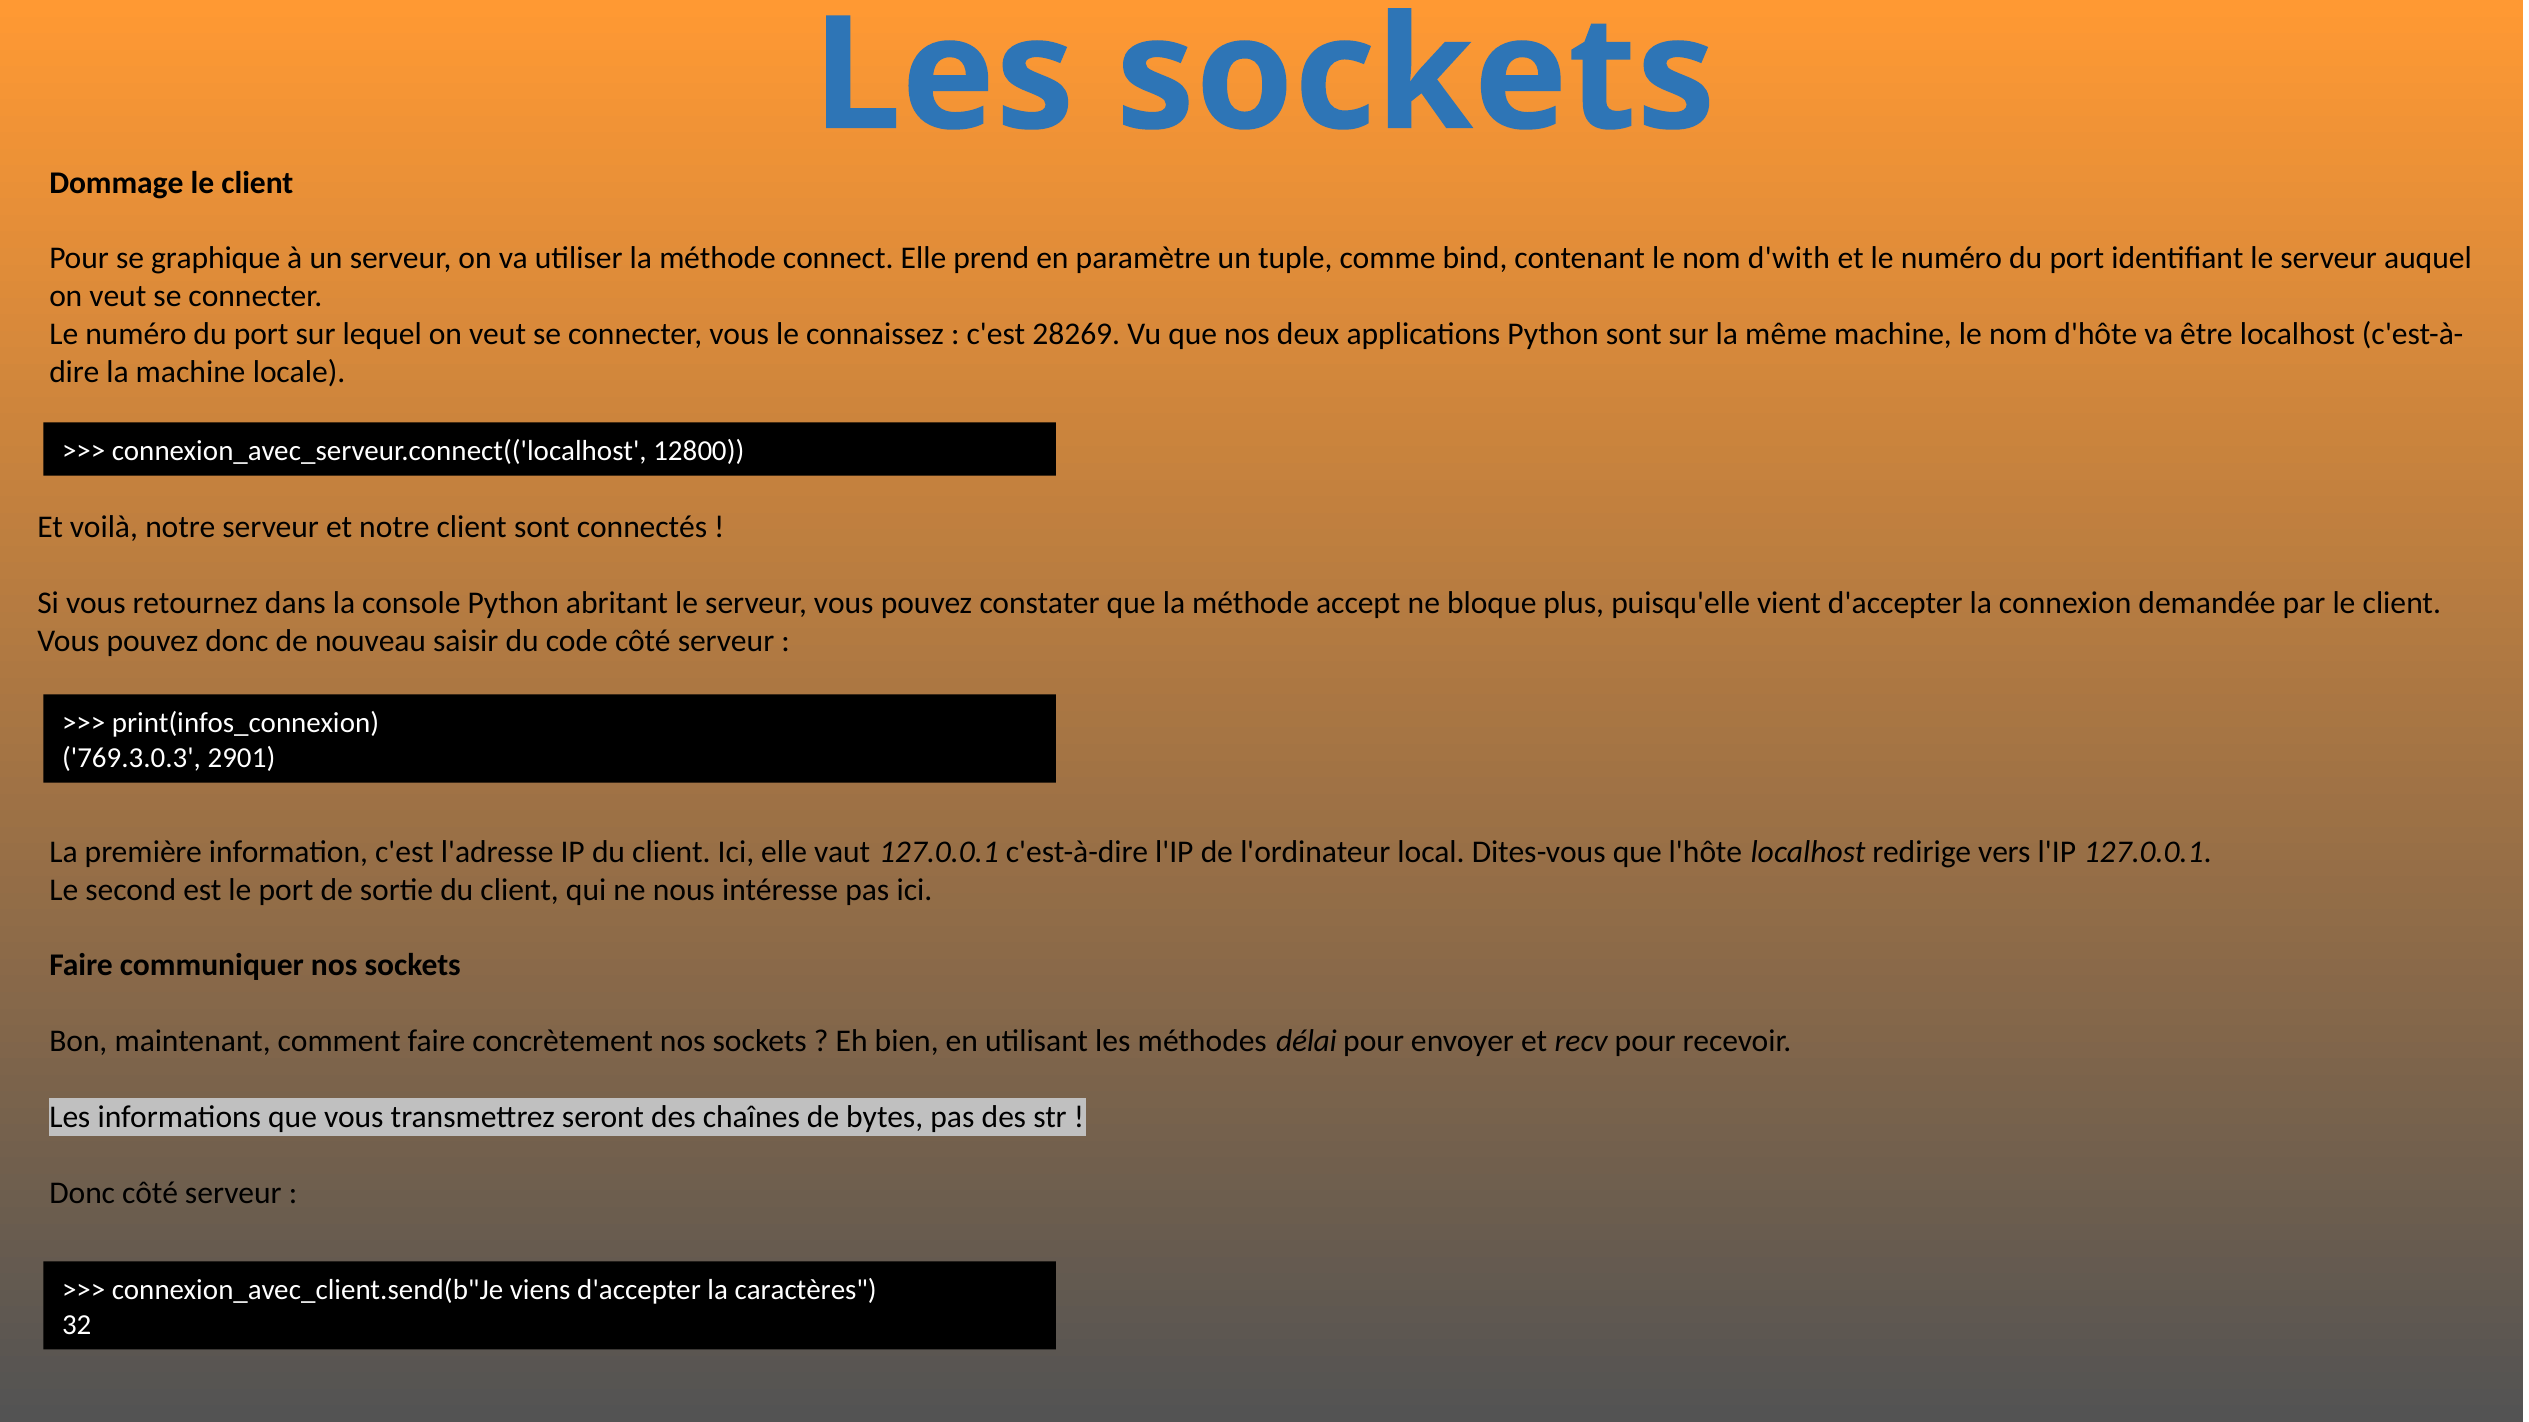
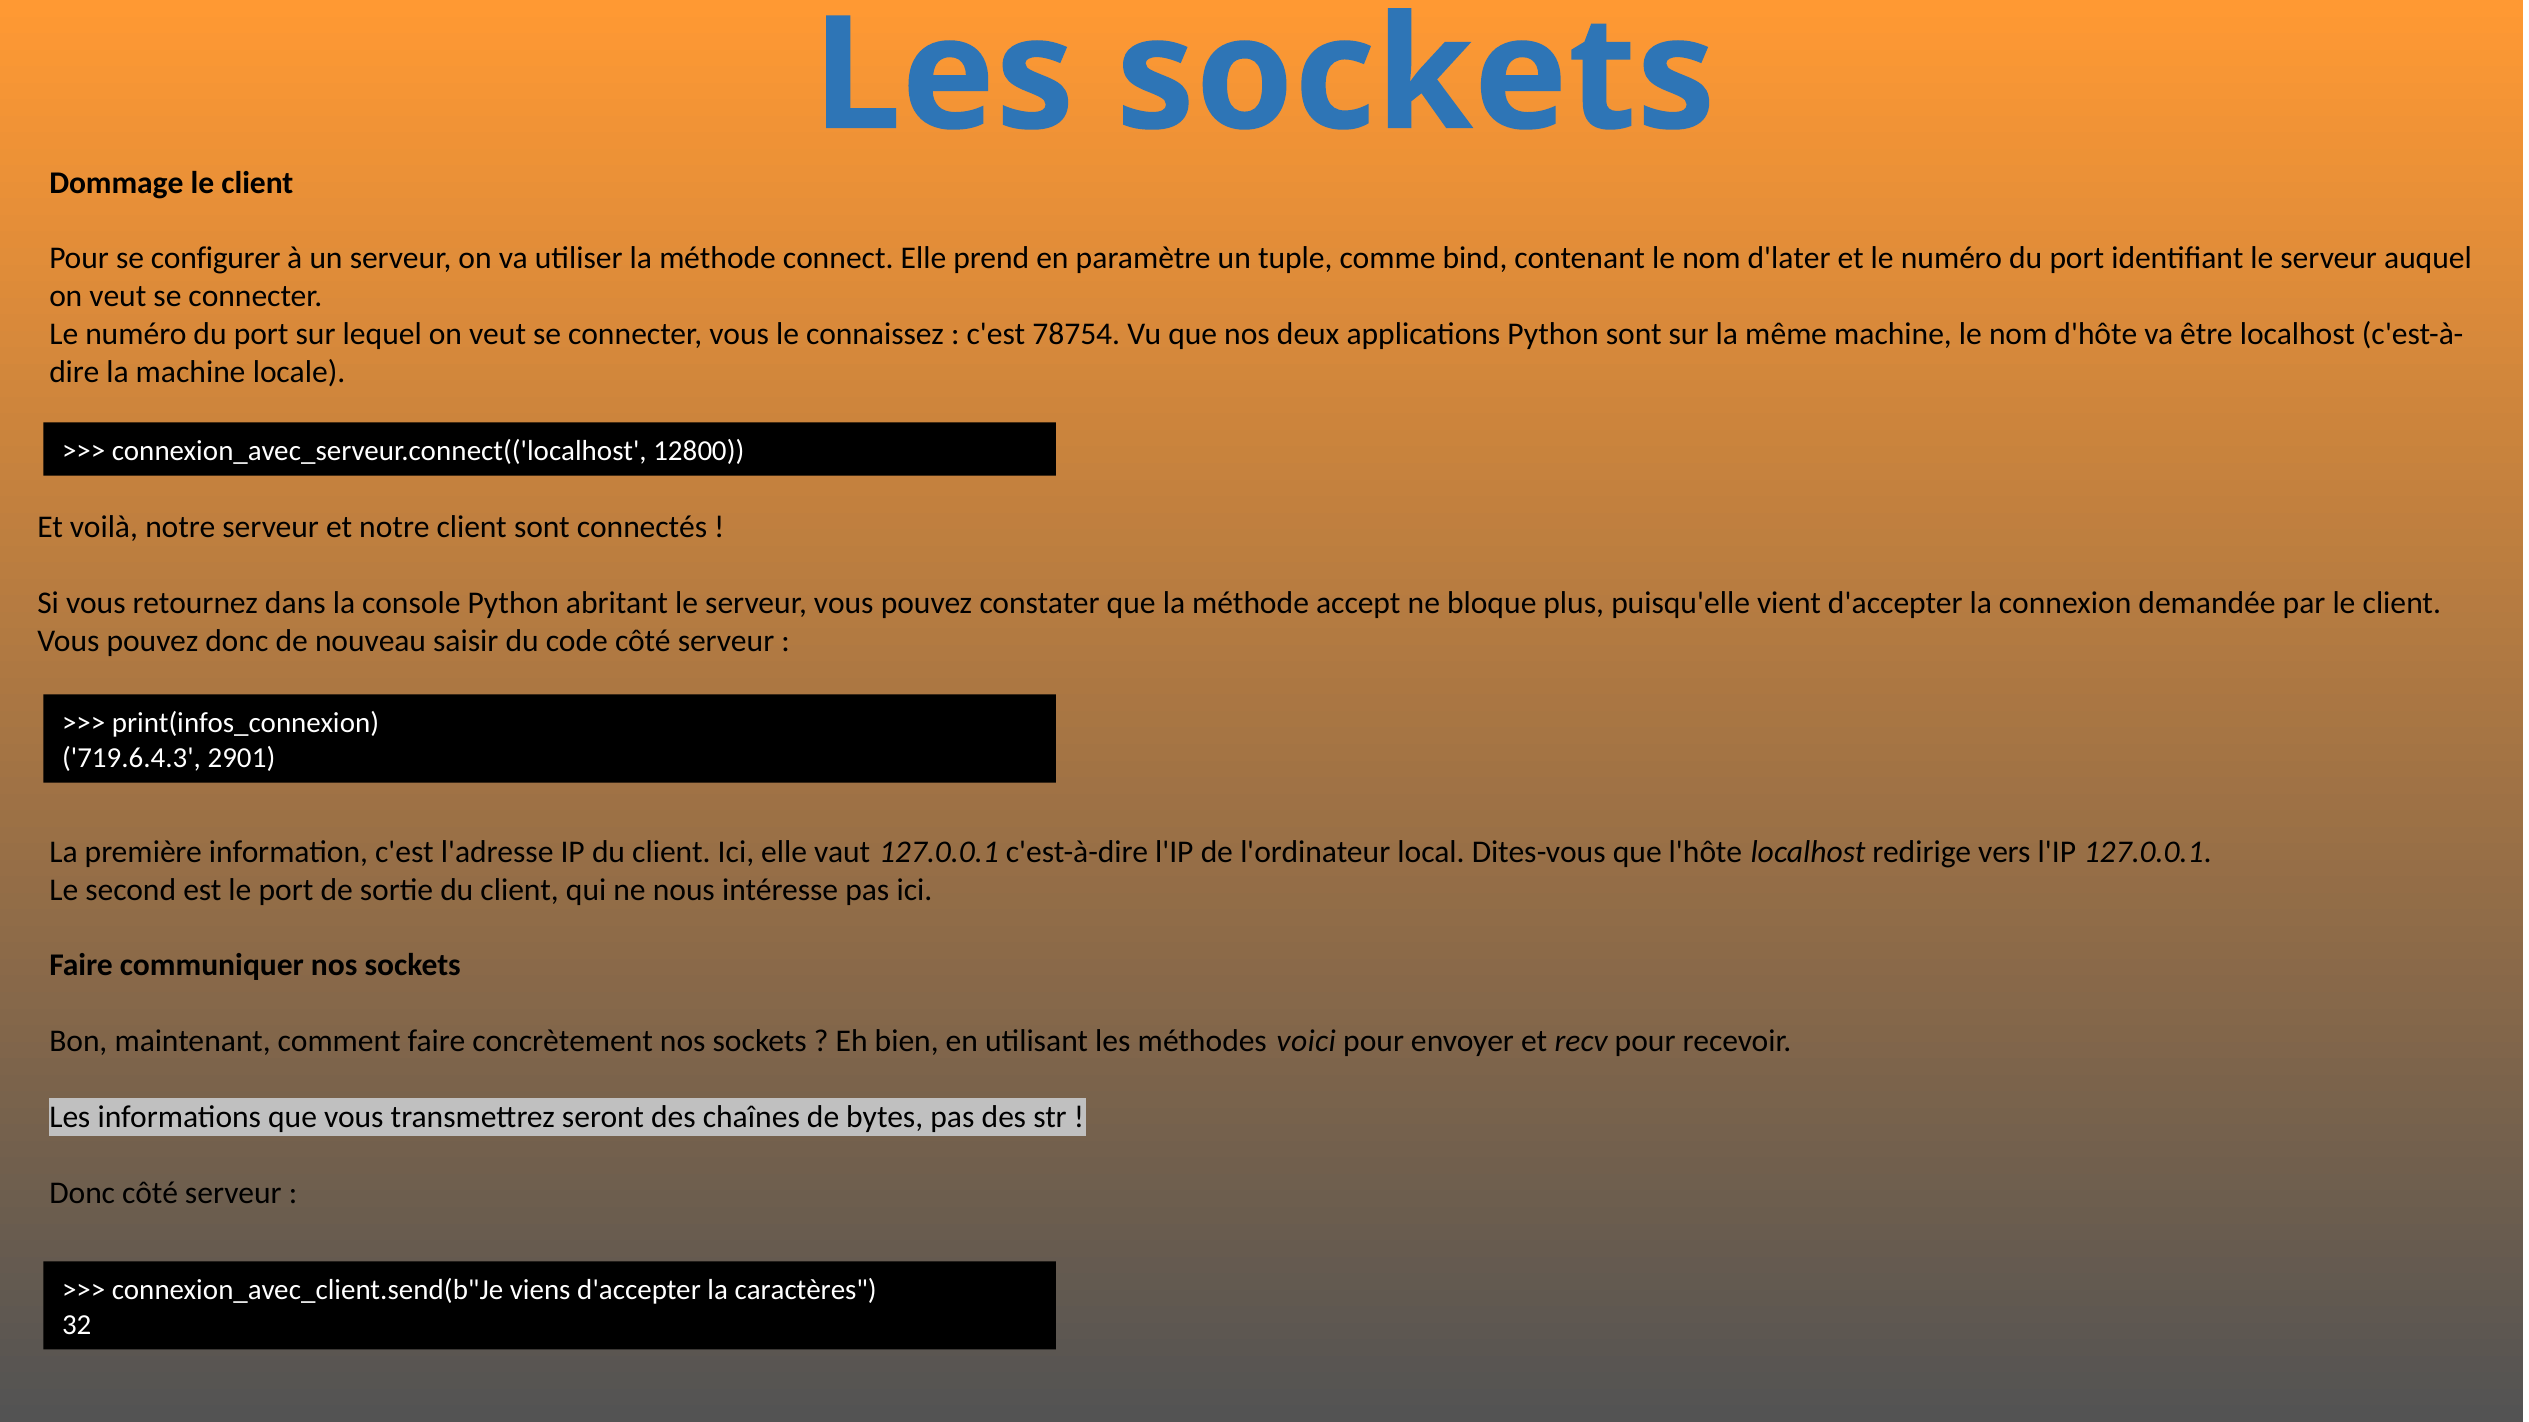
graphique: graphique -> configurer (216, 259)
d'with: d'with -> d'later (1789, 259)
28269: 28269 -> 78754 (1076, 334)
769.3.0.3: 769.3.0.3 -> 719.6.4.3 (131, 758)
délai: délai -> voici (1306, 1042)
